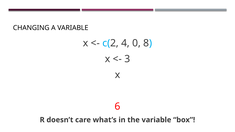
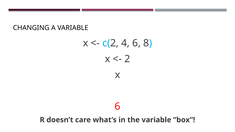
4 0: 0 -> 6 (136, 43)
3: 3 -> 2 (127, 59)
